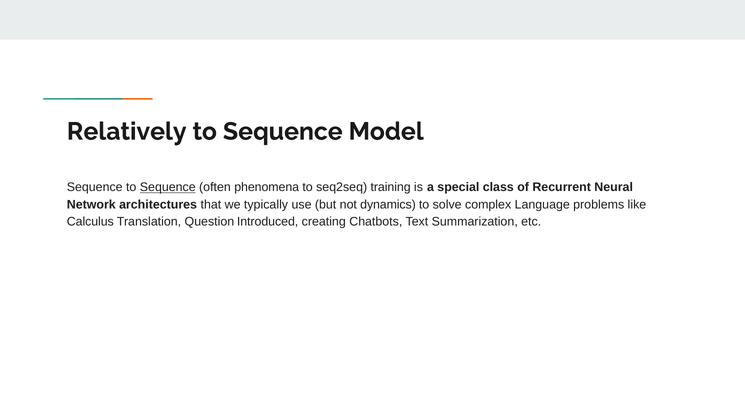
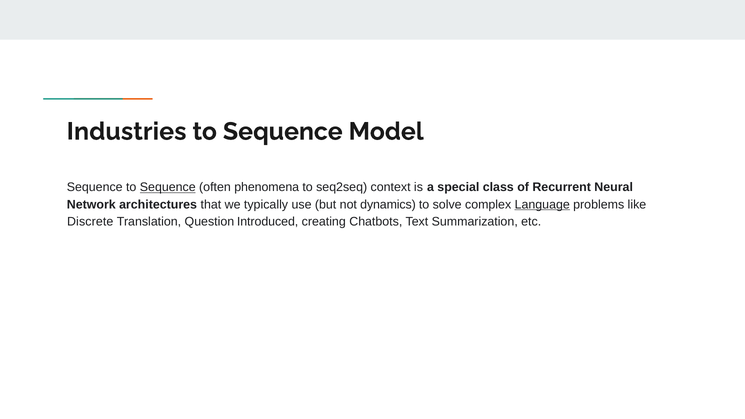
Relatively: Relatively -> Industries (127, 132)
training: training -> context (391, 187)
Language underline: none -> present (542, 205)
Calculus: Calculus -> Discrete (90, 222)
